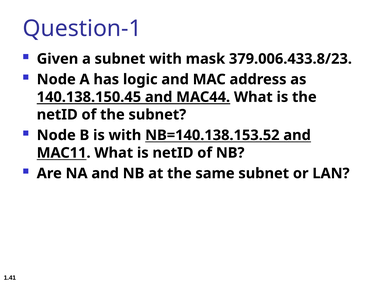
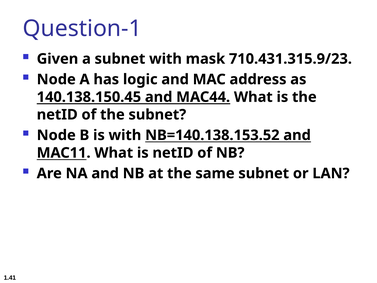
379.006.433.8/23: 379.006.433.8/23 -> 710.431.315.9/23 (290, 59)
